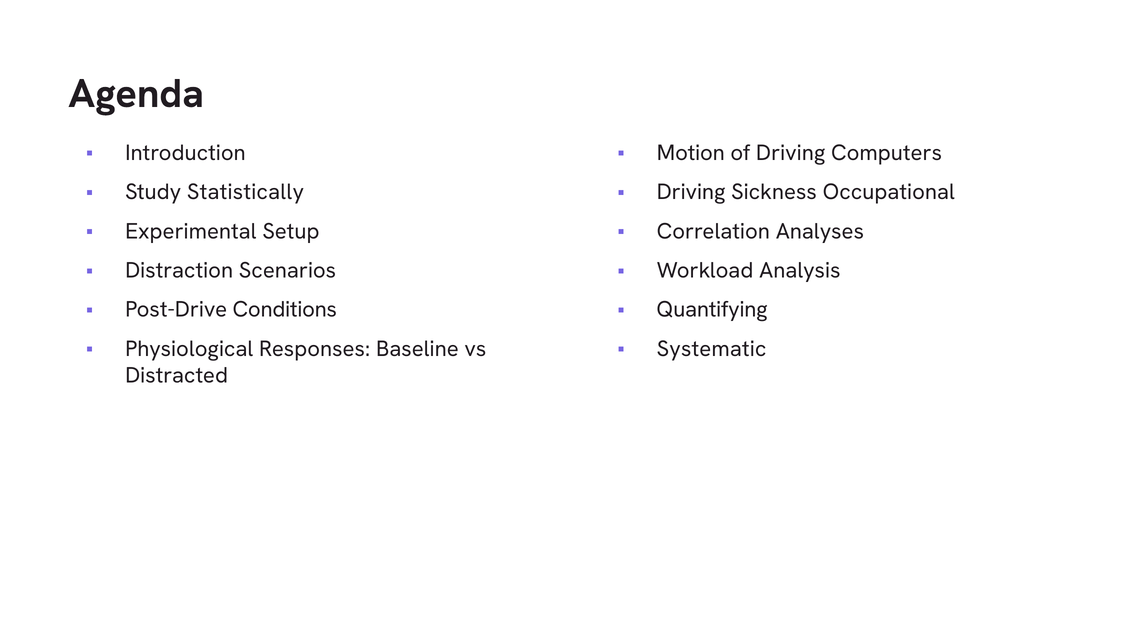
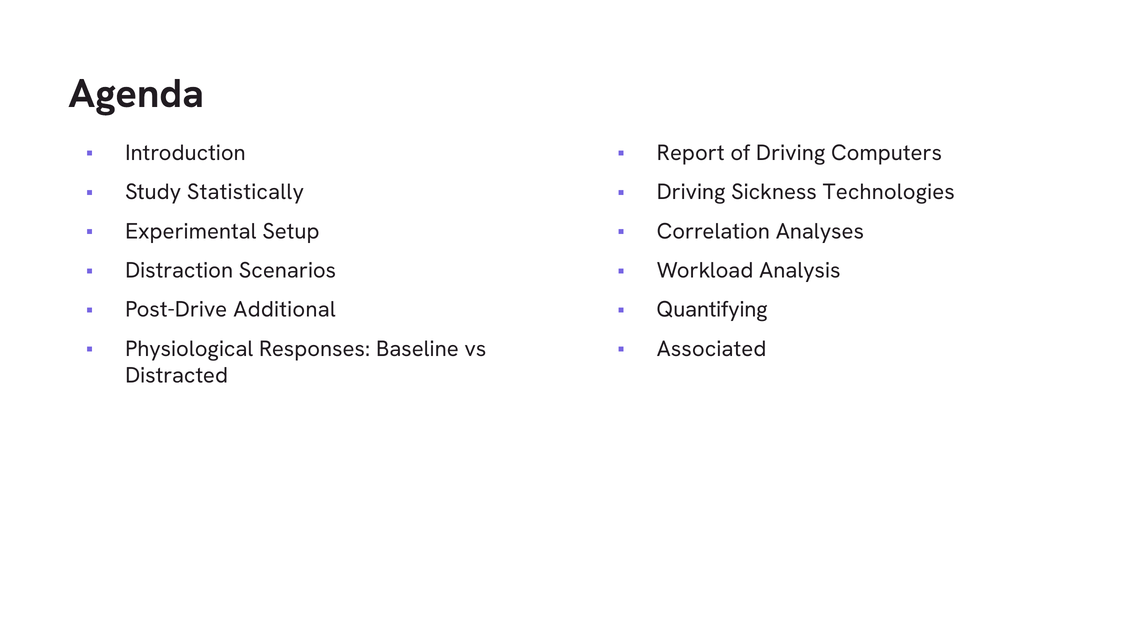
Motion: Motion -> Report (691, 153)
Occupational: Occupational -> Technologies (889, 192)
Conditions: Conditions -> Additional (285, 310)
Systematic: Systematic -> Associated (712, 349)
